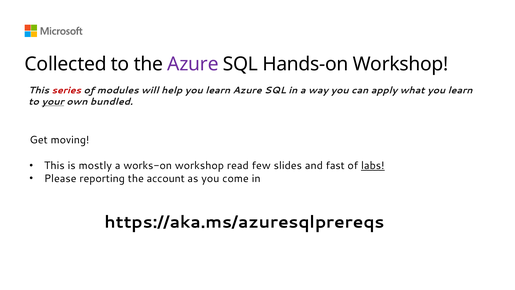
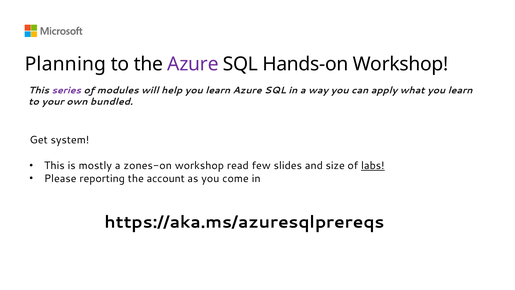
Collected: Collected -> Planning (65, 64)
series colour: red -> purple (66, 90)
your underline: present -> none (53, 102)
moving: moving -> system (70, 140)
works-on: works-on -> zones-on (148, 166)
fast: fast -> size (335, 166)
